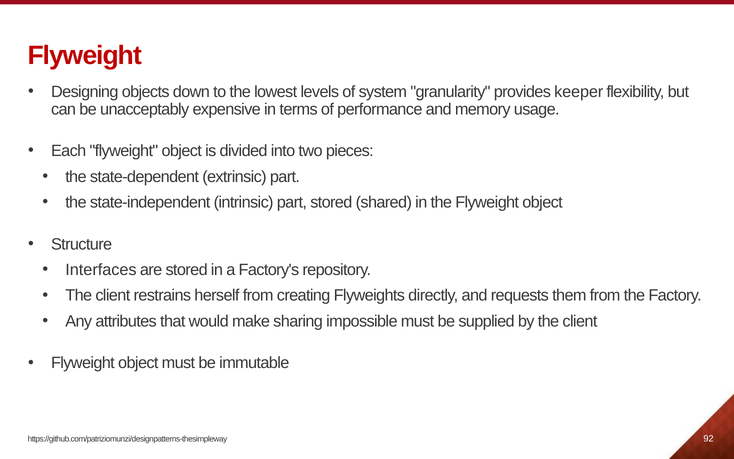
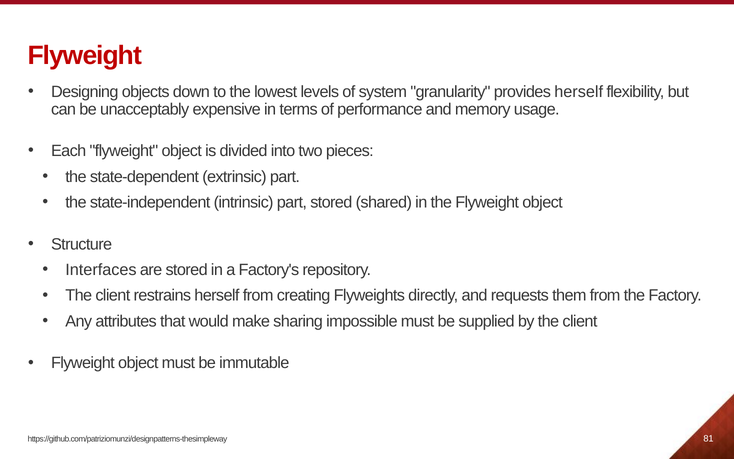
provides keeper: keeper -> herself (579, 92)
92: 92 -> 81 (708, 439)
